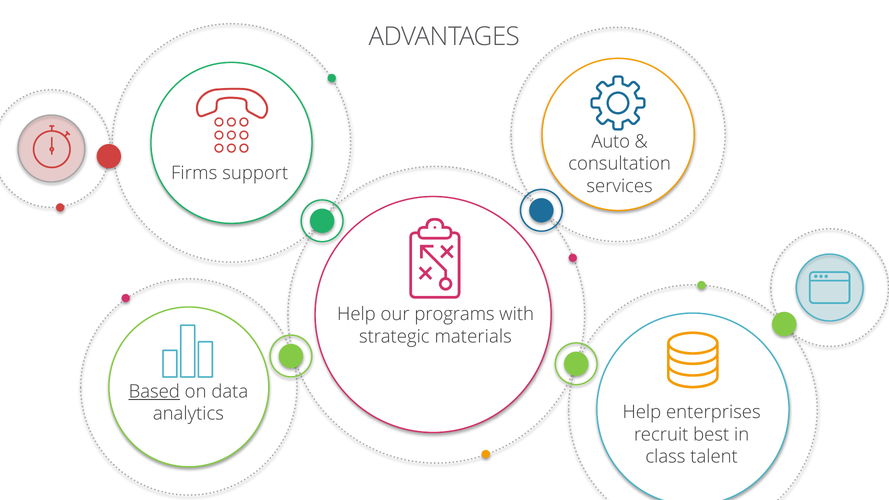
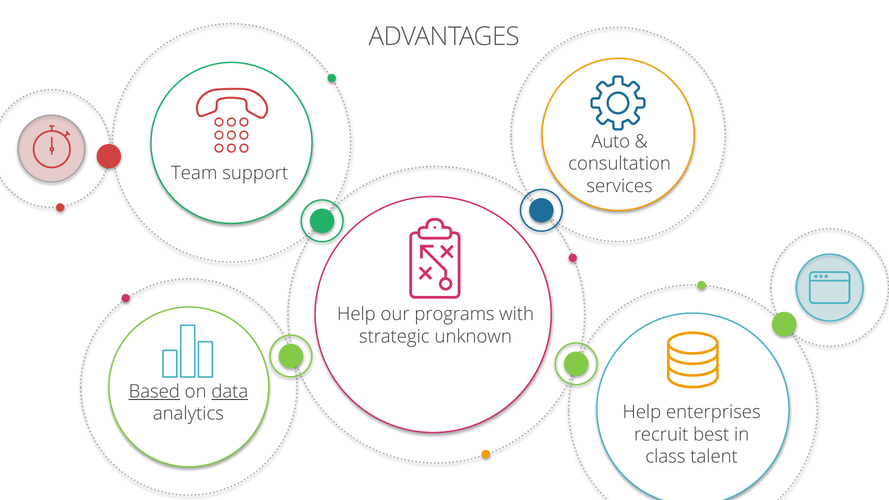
Firms: Firms -> Team (194, 173)
materials: materials -> unknown (473, 337)
data underline: none -> present (230, 392)
